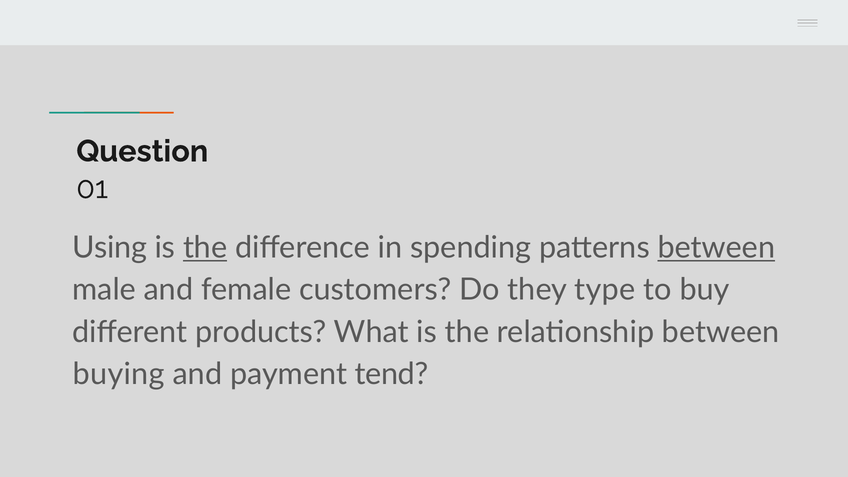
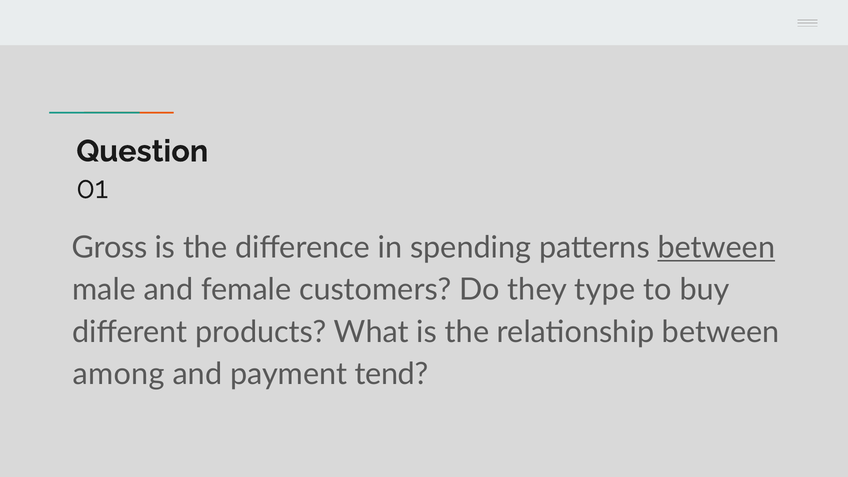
Using: Using -> Gross (110, 248)
the underline: present -> none (205, 248)
buying: buying -> among (119, 374)
